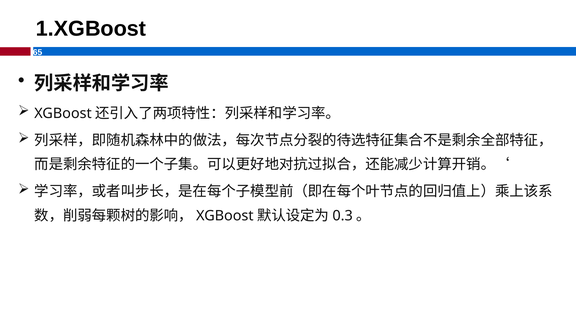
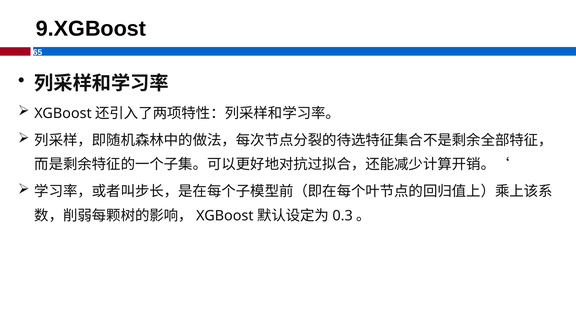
1.XGBoost: 1.XGBoost -> 9.XGBoost (91, 29)
